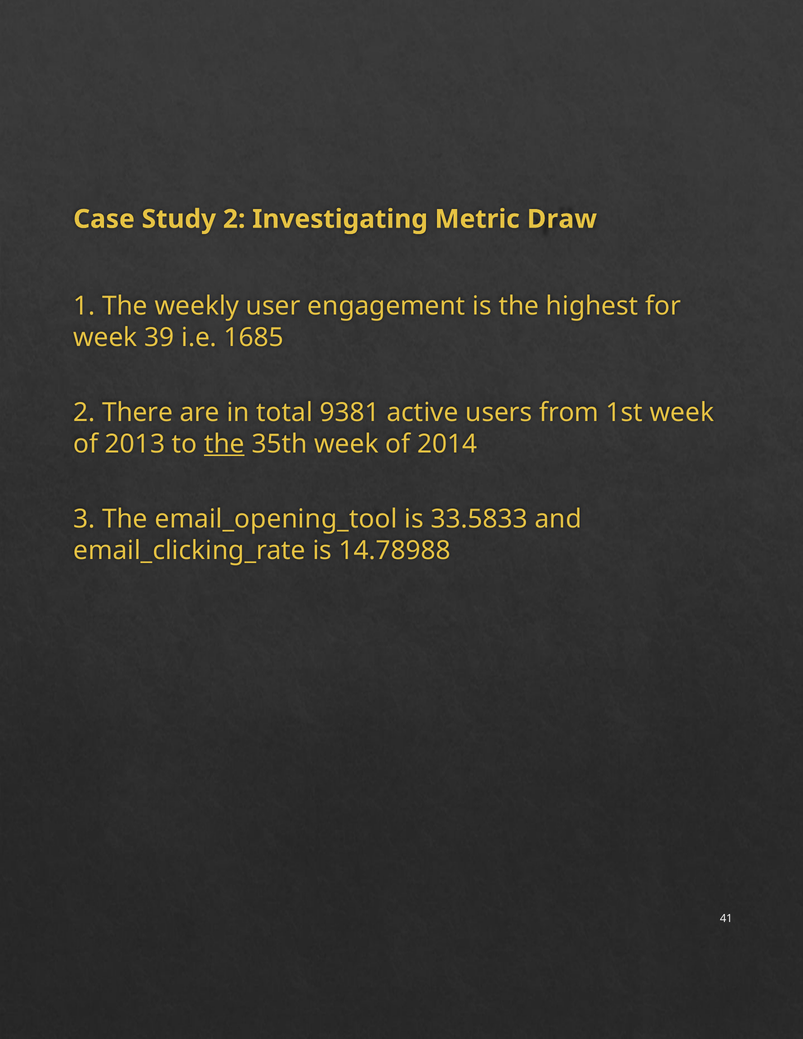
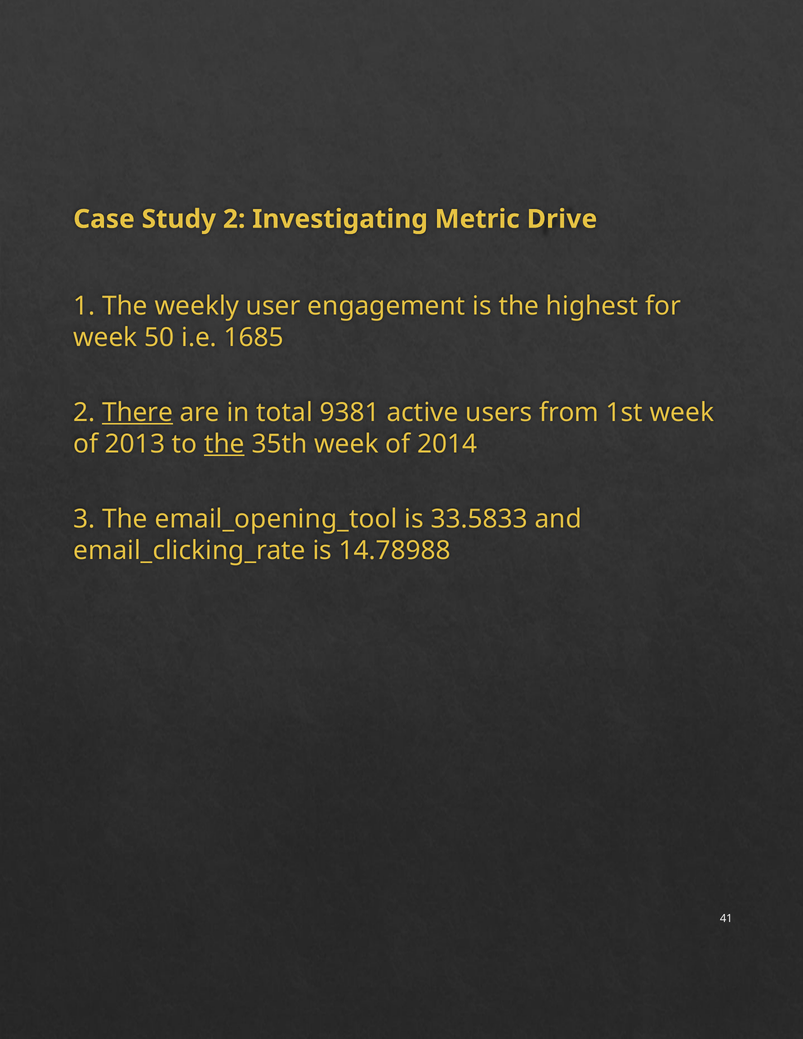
Draw: Draw -> Drive (562, 219)
39: 39 -> 50 (159, 338)
There underline: none -> present (138, 413)
